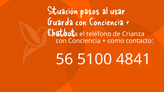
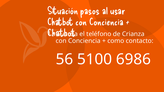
Guarda: Guarda -> Chatbot (60, 22)
4841: 4841 -> 6986 (133, 59)
